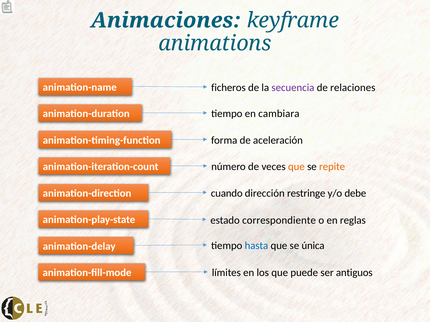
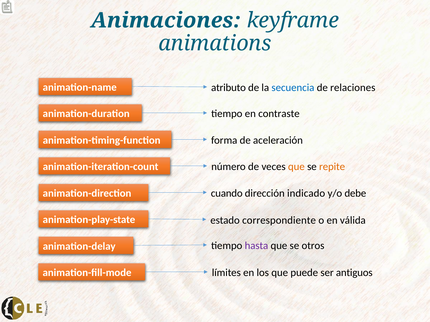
ficheros: ficheros -> atributo (229, 88)
secuencia colour: purple -> blue (293, 88)
cambiara: cambiara -> contraste (279, 114)
restringe: restringe -> indicado (306, 193)
reglas: reglas -> válida (353, 220)
hasta colour: blue -> purple (256, 246)
única: única -> otros (313, 246)
